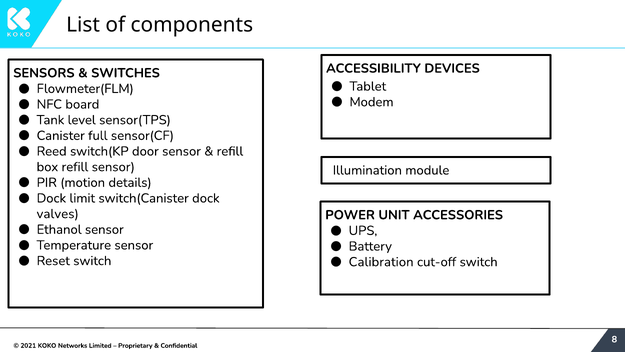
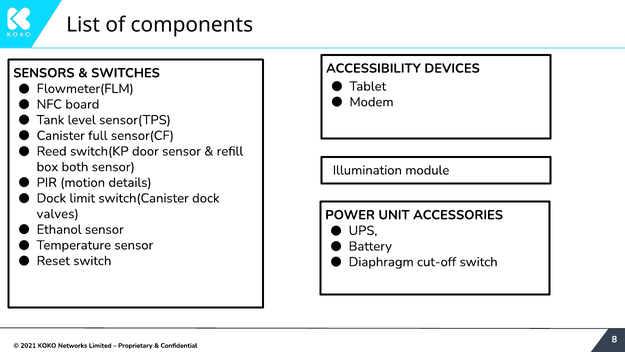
box refill: refill -> both (75, 167)
Calibration: Calibration -> Diaphragm (381, 262)
